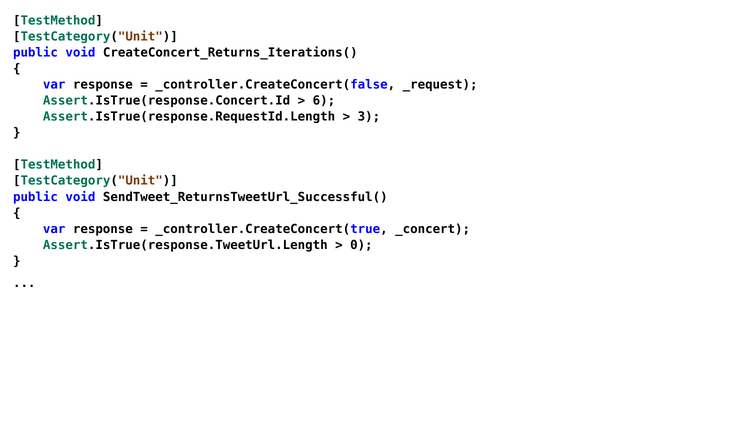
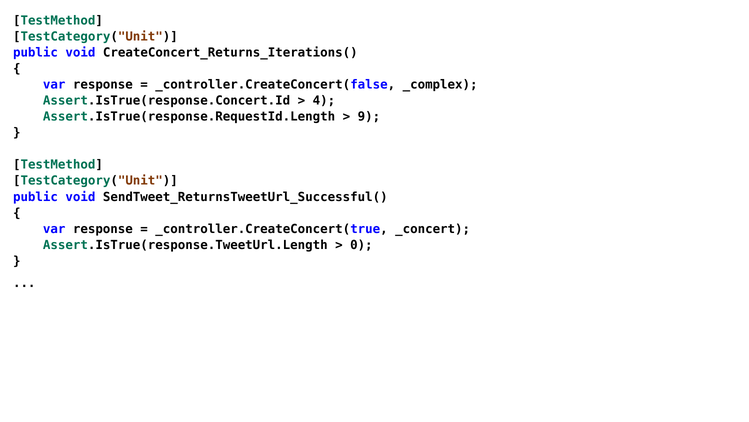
_request: _request -> _complex (440, 85)
6: 6 -> 4 (324, 101)
3: 3 -> 9 (369, 117)
